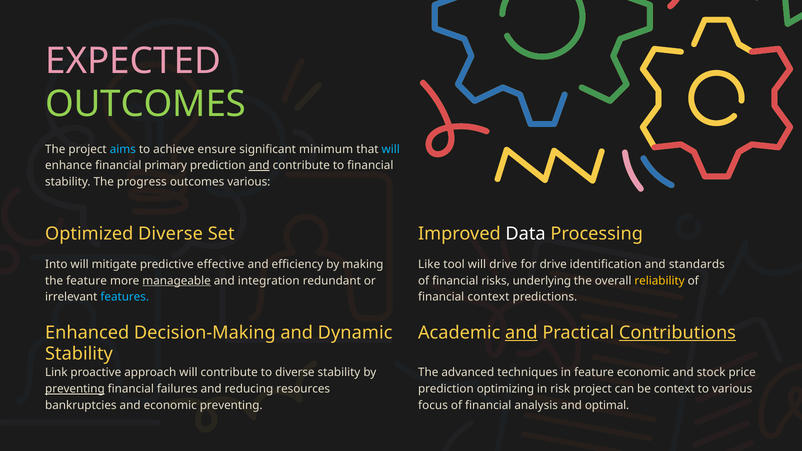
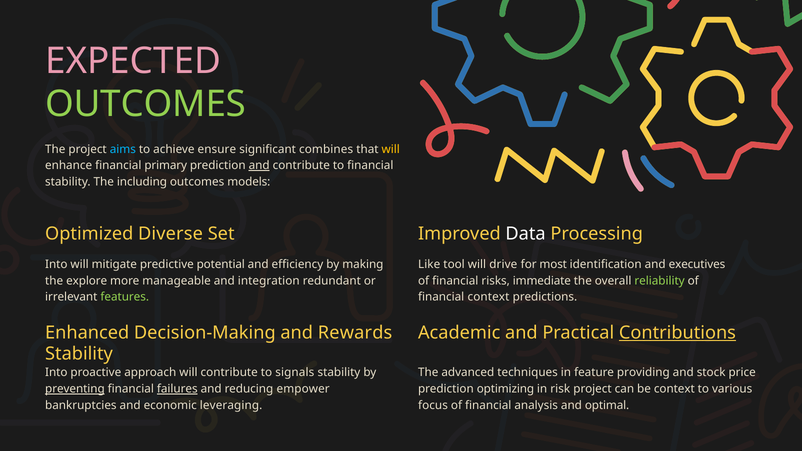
minimum: minimum -> combines (326, 149)
will colour: light blue -> yellow (391, 149)
progress: progress -> including (142, 182)
outcomes various: various -> models (249, 182)
effective: effective -> potential (221, 264)
for drive: drive -> most (553, 264)
standards: standards -> executives (697, 264)
the feature: feature -> explore (87, 281)
manageable underline: present -> none (177, 281)
underlying: underlying -> immediate (542, 281)
reliability colour: yellow -> light green (660, 281)
features colour: light blue -> light green (125, 297)
Dynamic: Dynamic -> Rewards (355, 333)
and underline: present -> none (521, 333)
Link: Link -> Into (56, 373)
to diverse: diverse -> signals (295, 373)
feature economic: economic -> providing (643, 373)
failures underline: none -> present (177, 389)
resources: resources -> empower (303, 389)
economic preventing: preventing -> leveraging (231, 405)
